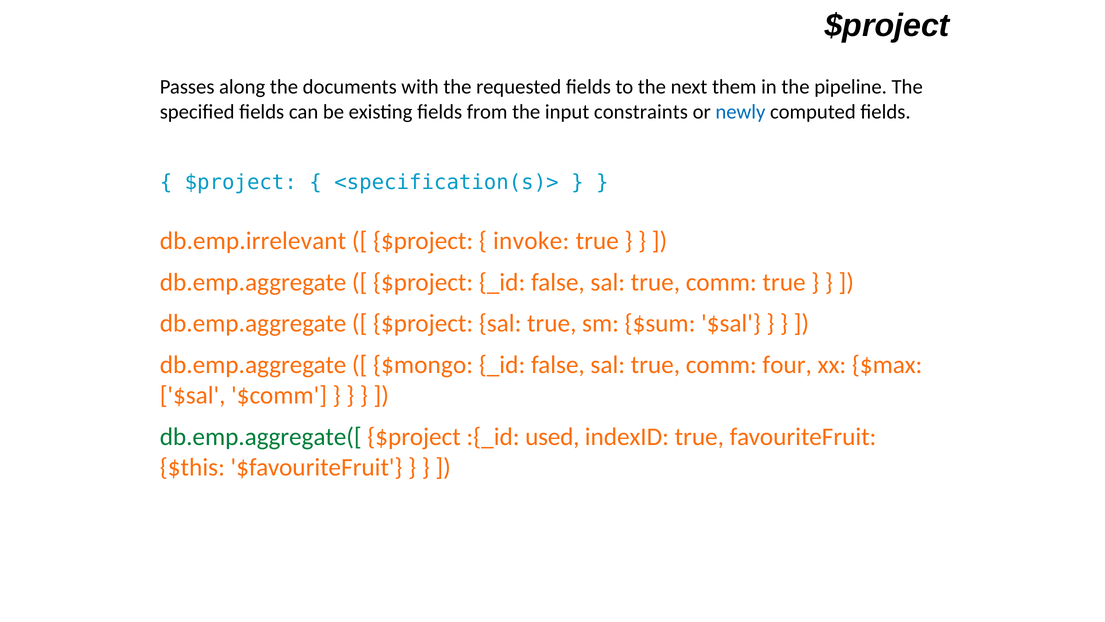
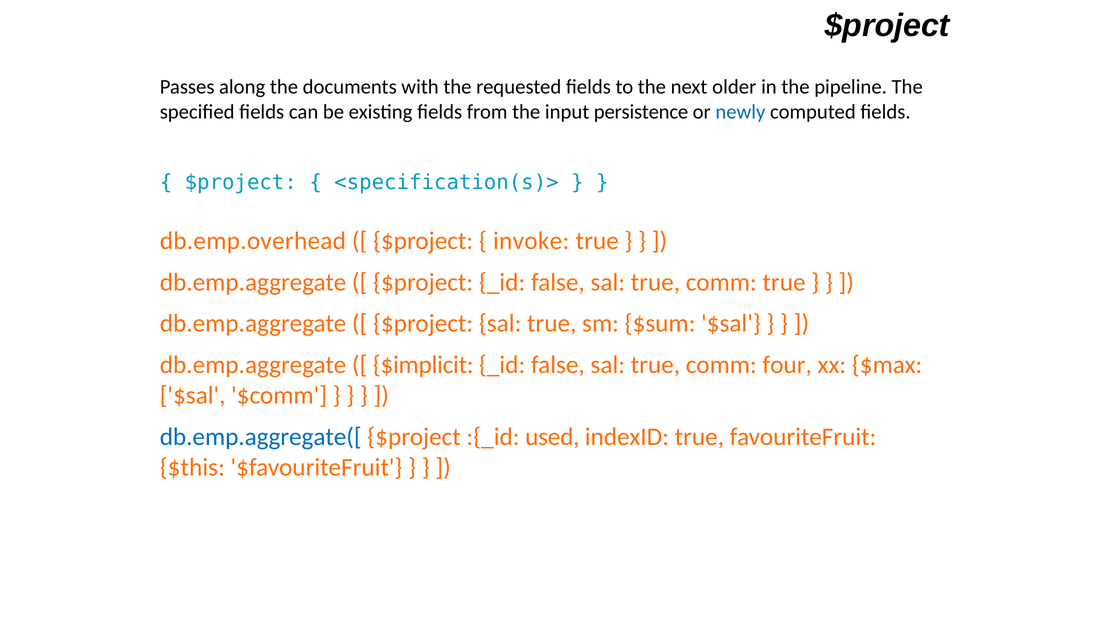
them: them -> older (734, 87)
constraints: constraints -> persistence (641, 112)
db.emp.irrelevant: db.emp.irrelevant -> db.emp.overhead (253, 241)
$mongo: $mongo -> $implicit (423, 365)
db.emp.aggregate([ colour: green -> blue (261, 437)
